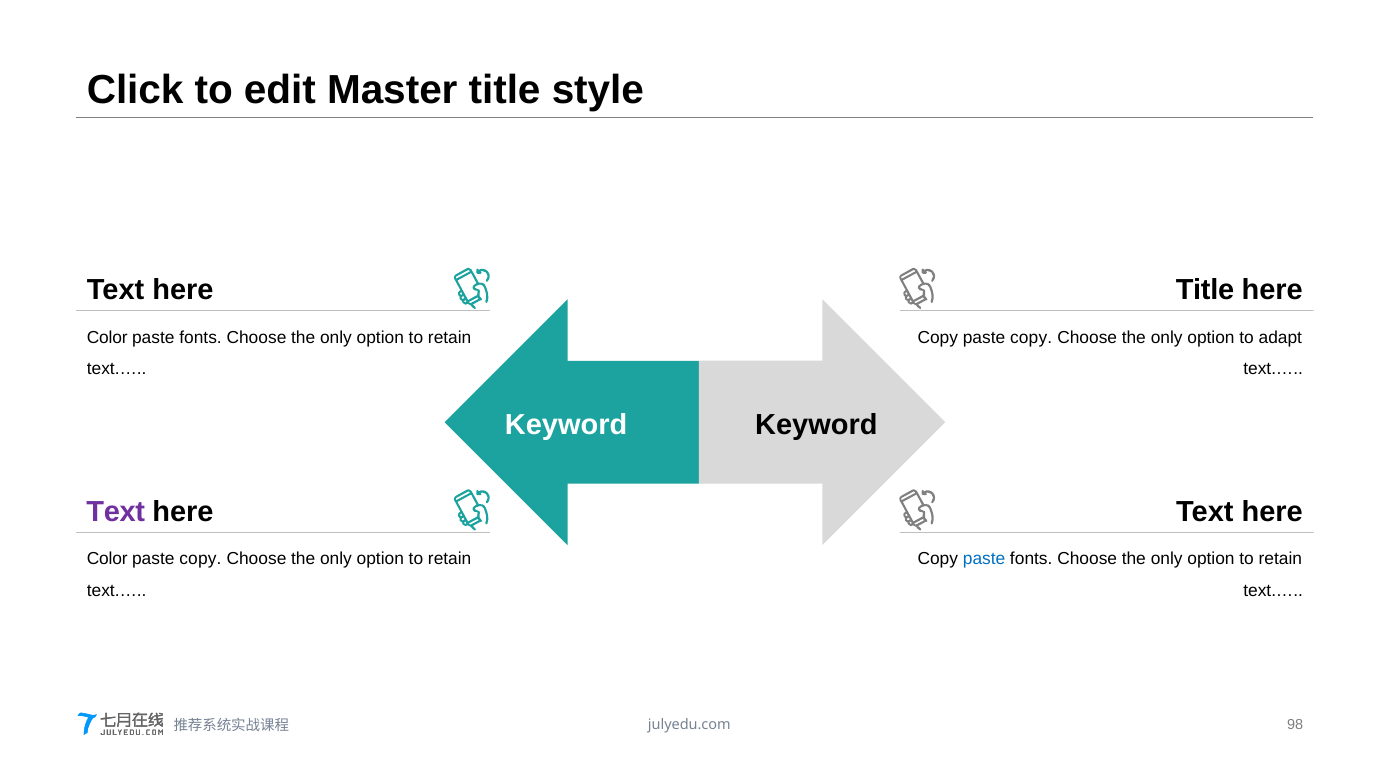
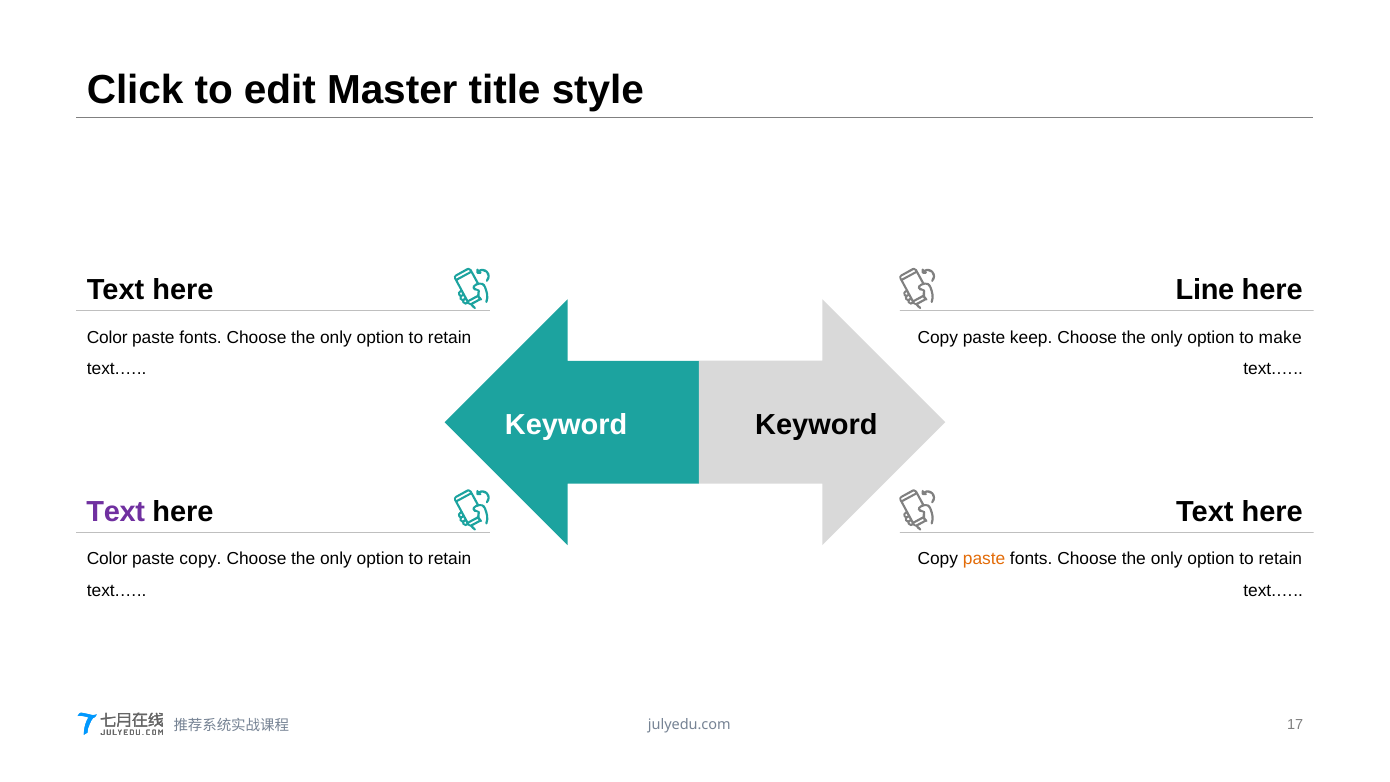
Title: Title -> Line (1205, 290)
Copy paste copy: copy -> keep (1031, 338)
adapt: adapt -> make (1280, 338)
paste colour: blue -> orange (984, 559)
98: 98 -> 17 (1295, 724)
